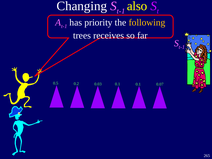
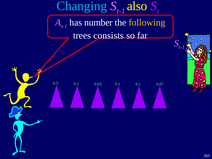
Changing colour: white -> light blue (82, 6)
priority: priority -> number (98, 23)
receives: receives -> consists (109, 35)
